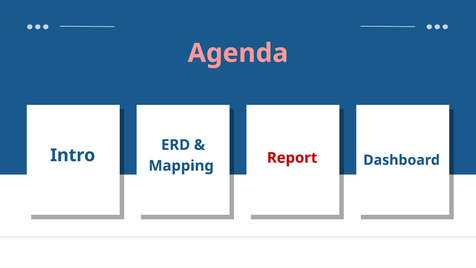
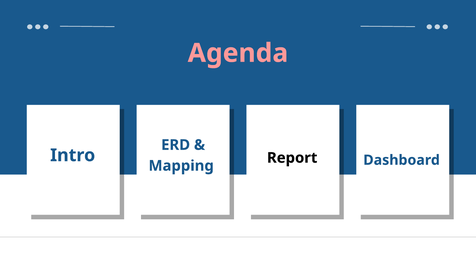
Report colour: red -> black (292, 158)
